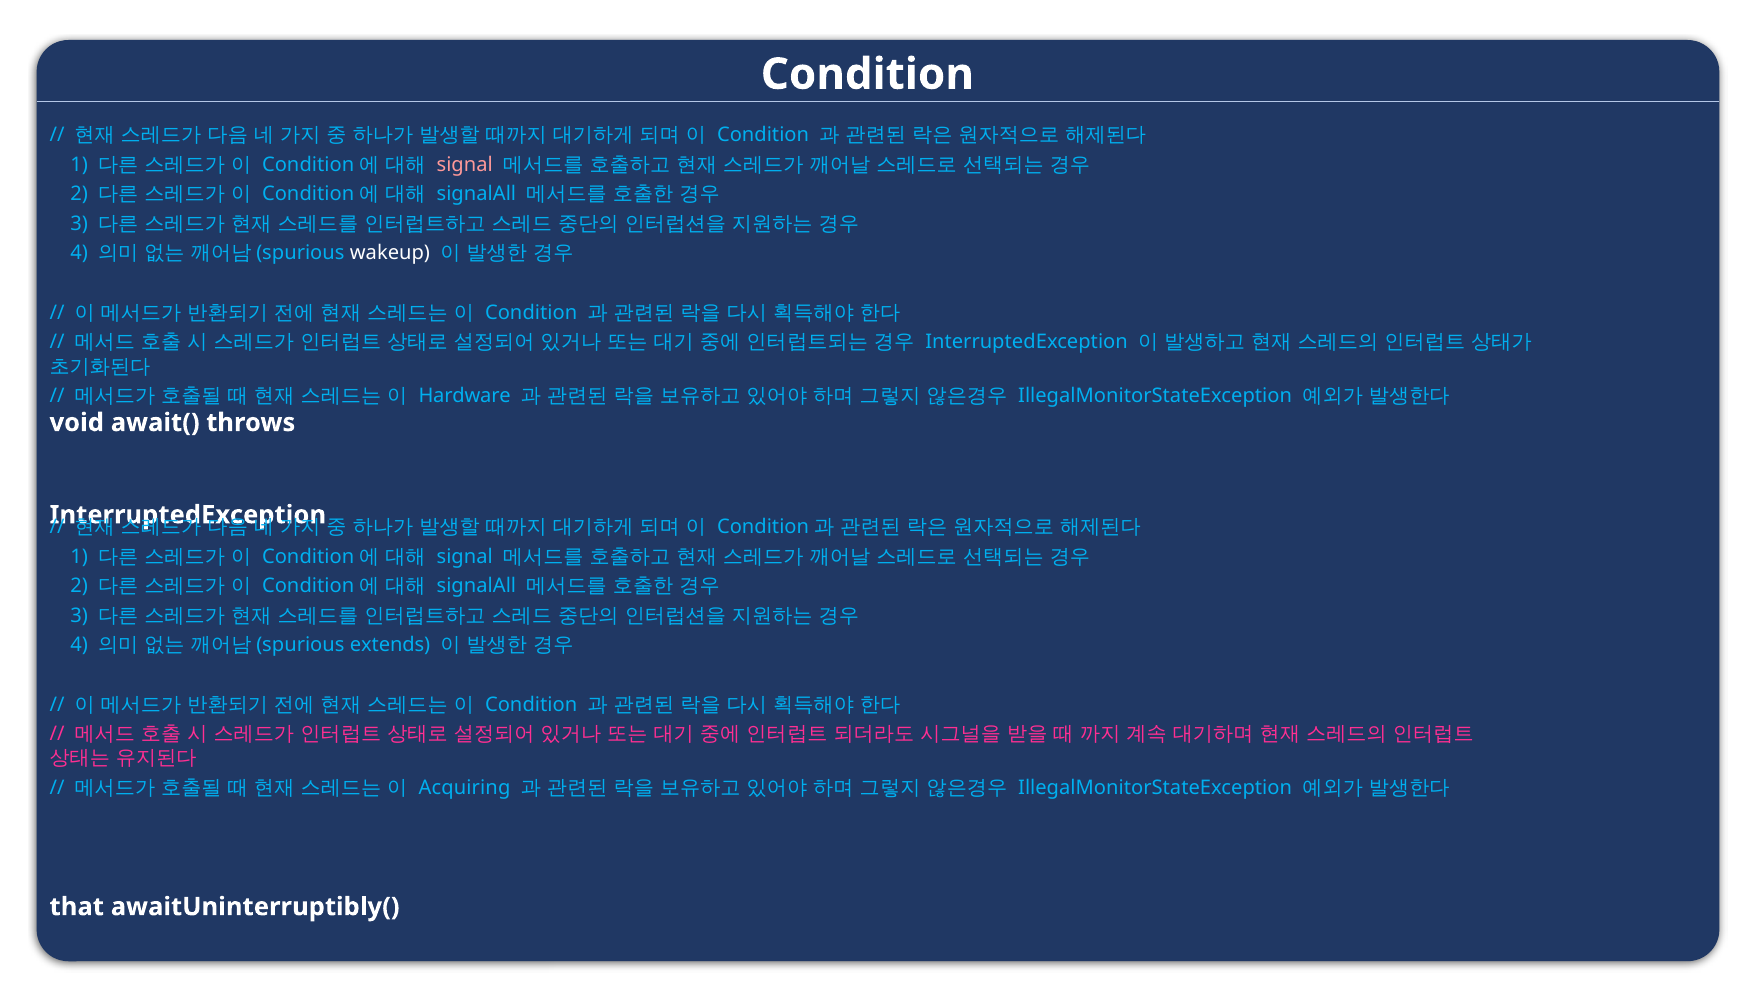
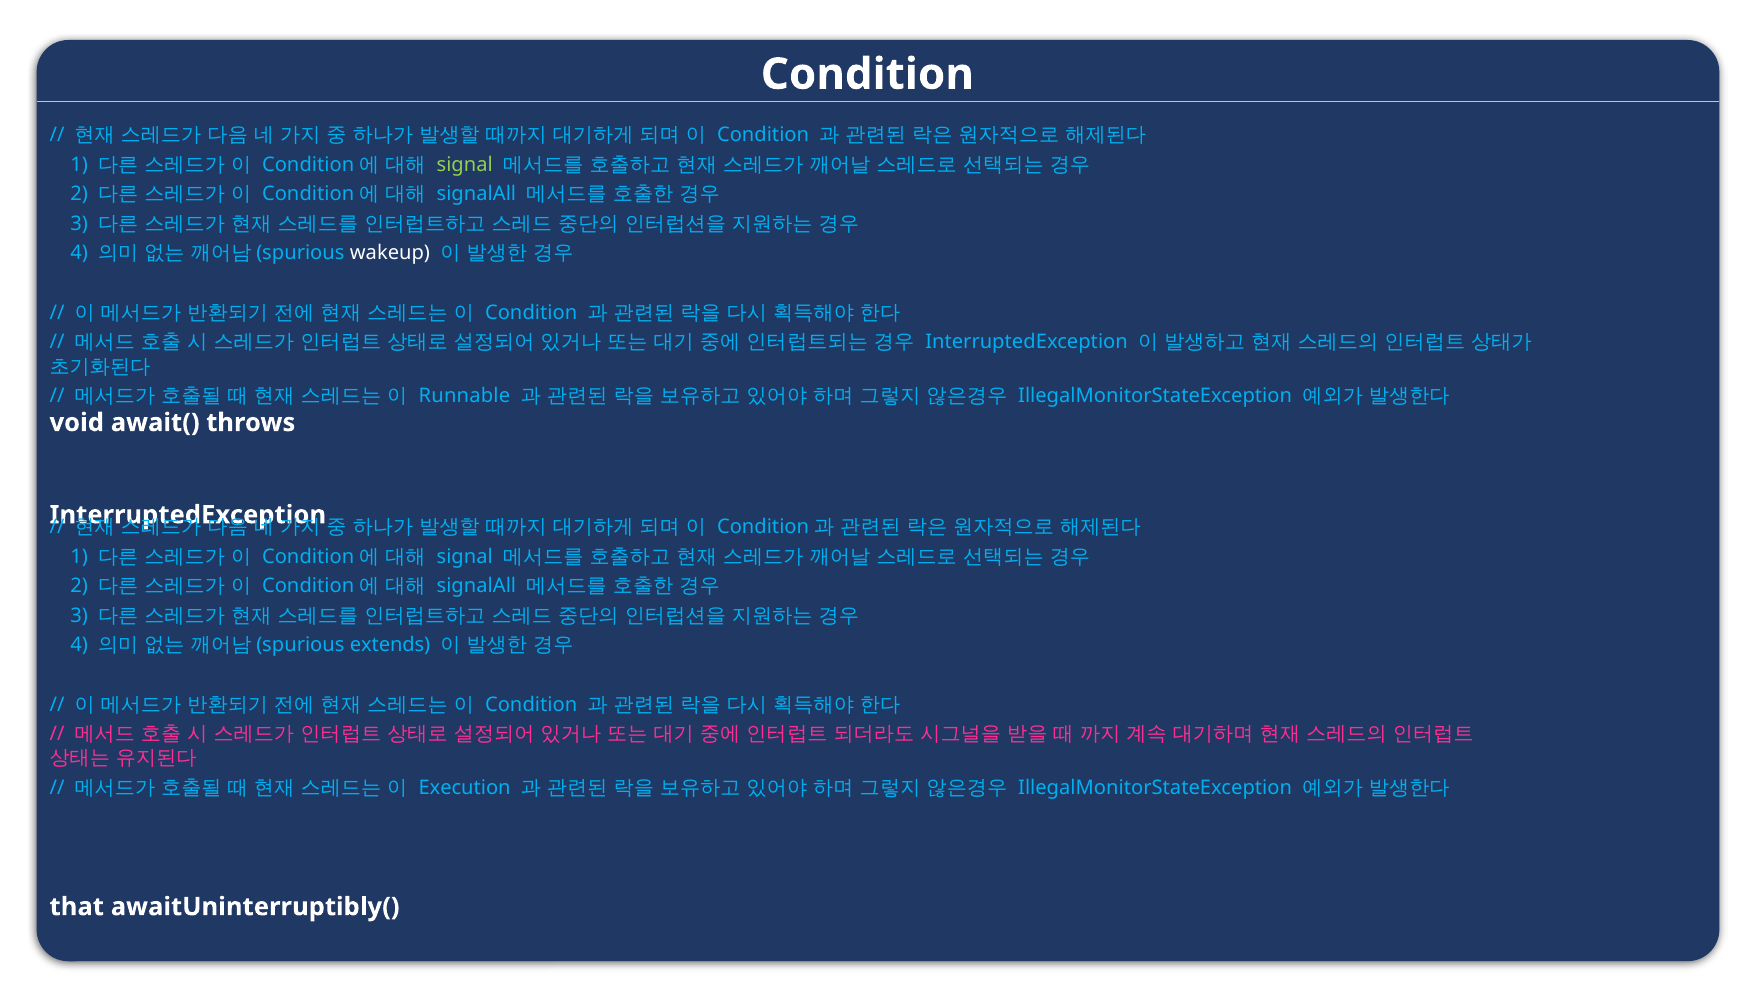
signal colour: pink -> light green (465, 165)
Hardware: Hardware -> Runnable (464, 396)
Acquiring: Acquiring -> Execution (465, 789)
